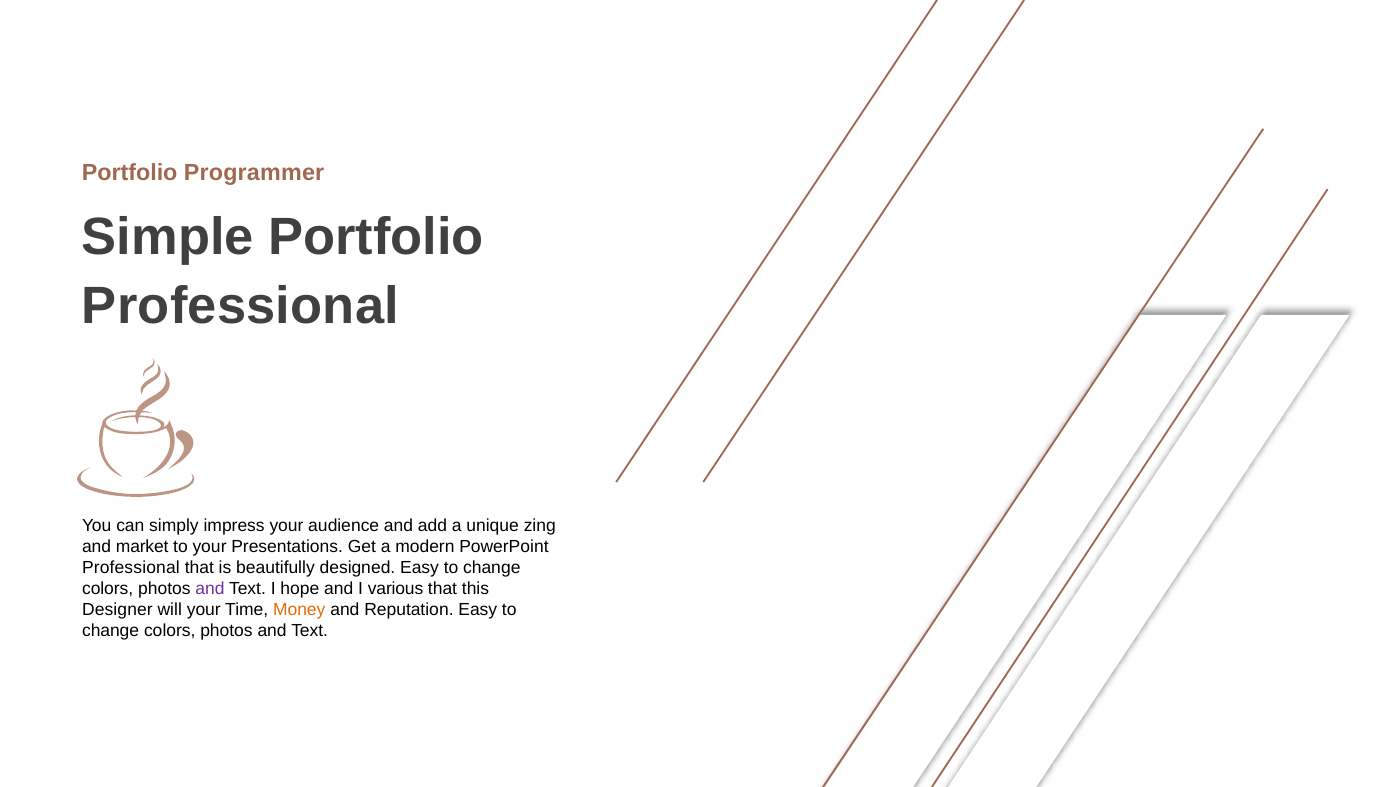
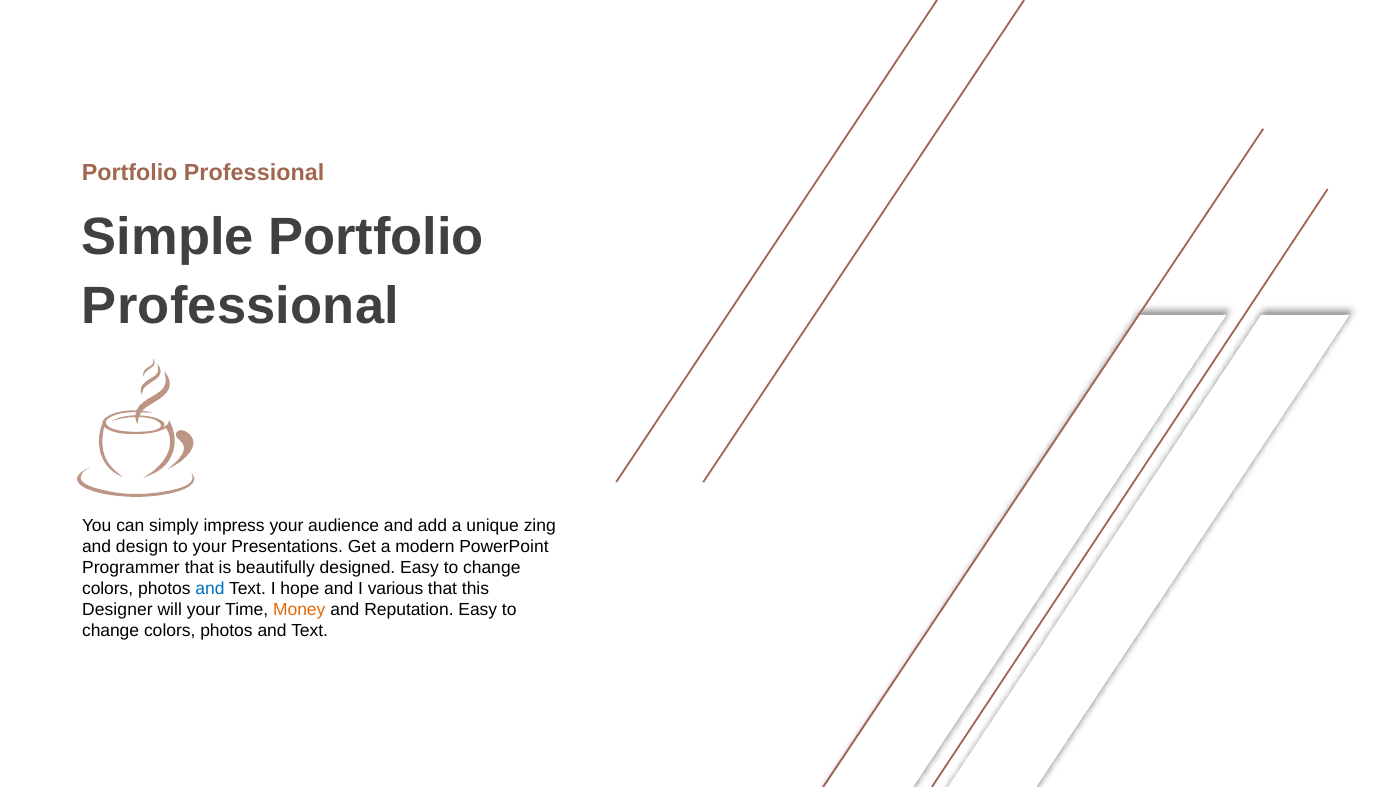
Programmer: Programmer -> Professional (254, 172)
market: market -> design (142, 546)
Professional: Professional -> Programmer (131, 567)
and colour: purple -> blue (210, 588)
